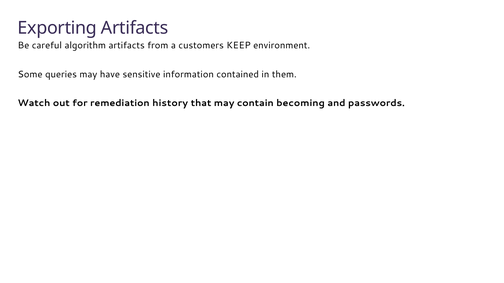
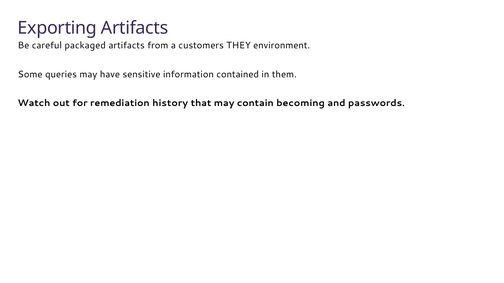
algorithm: algorithm -> packaged (85, 46)
KEEP: KEEP -> THEY (239, 46)
